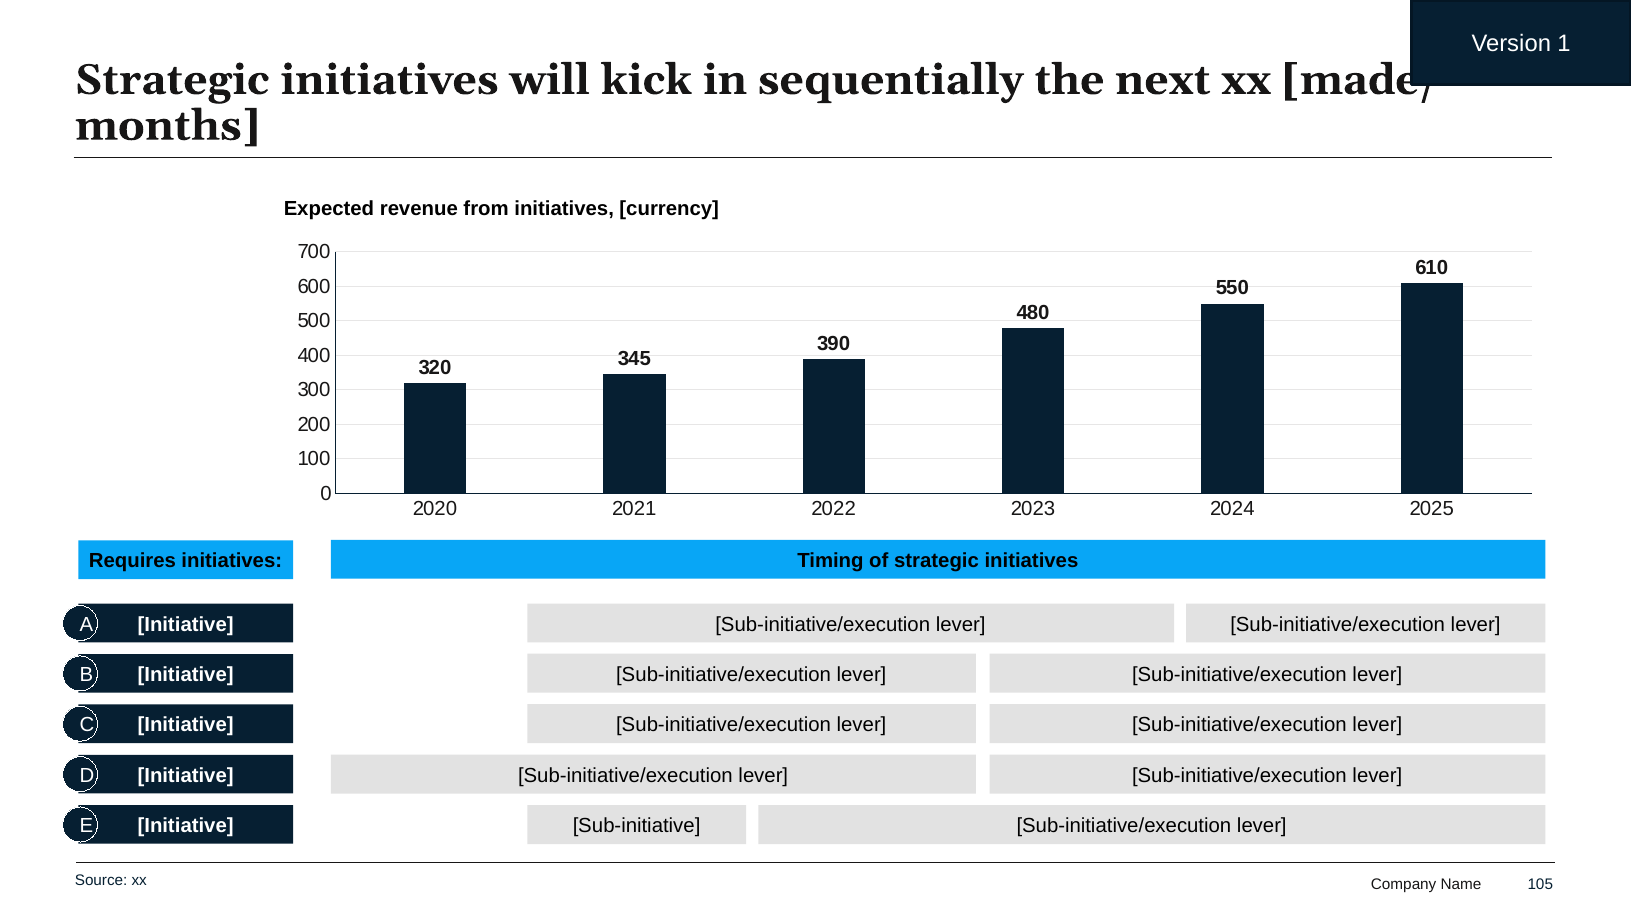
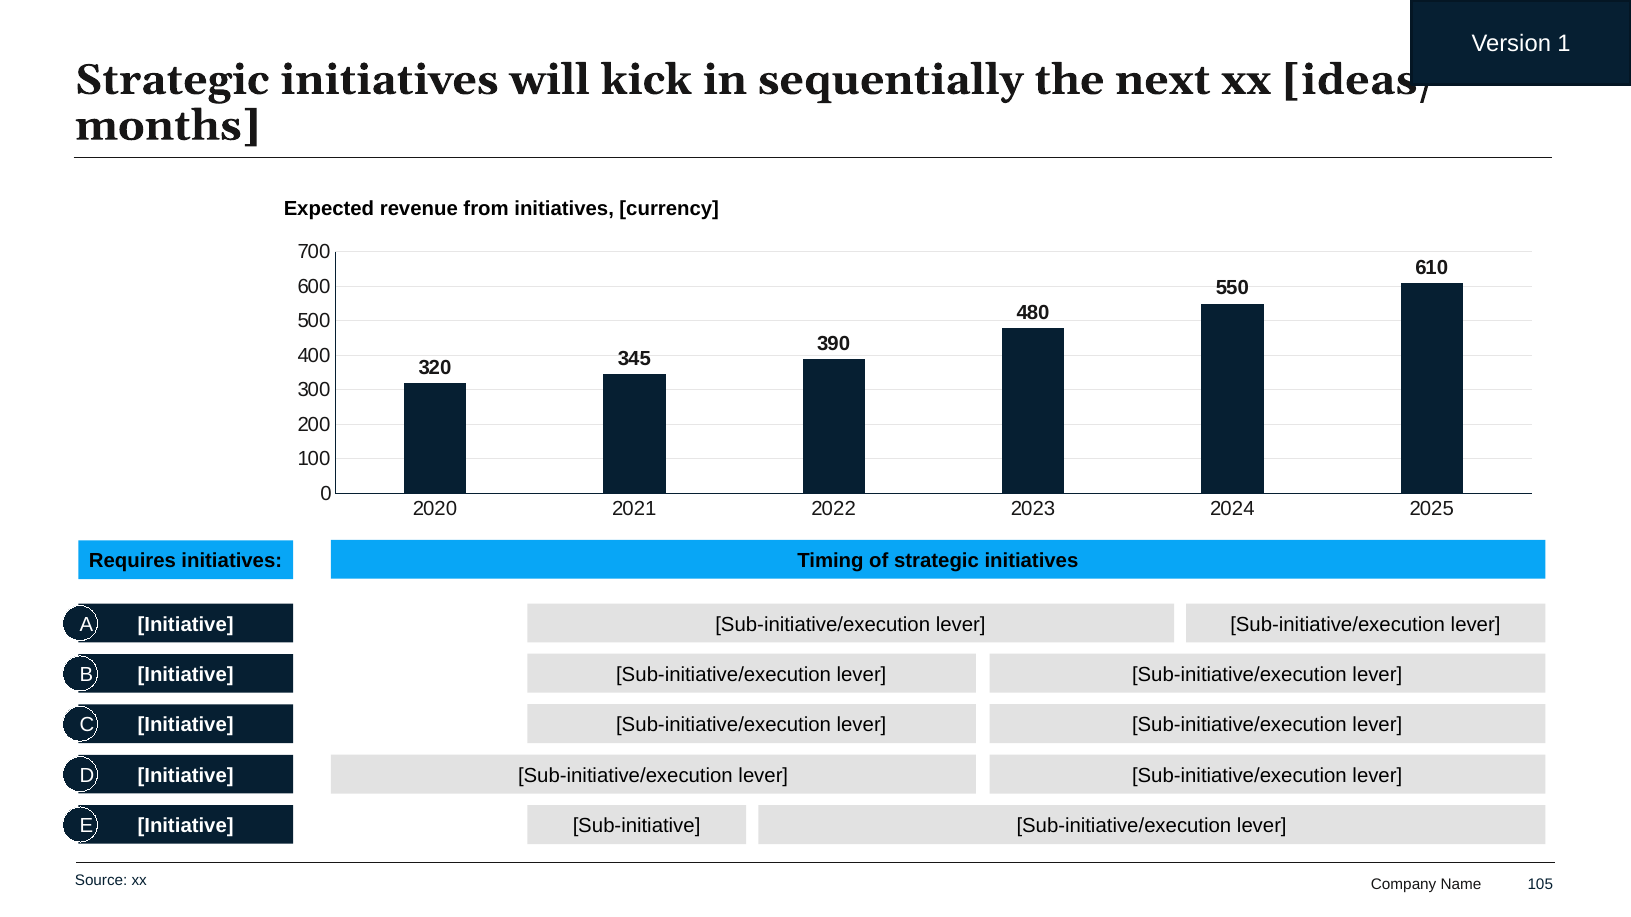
made/: made/ -> ideas/ (1360, 80)
